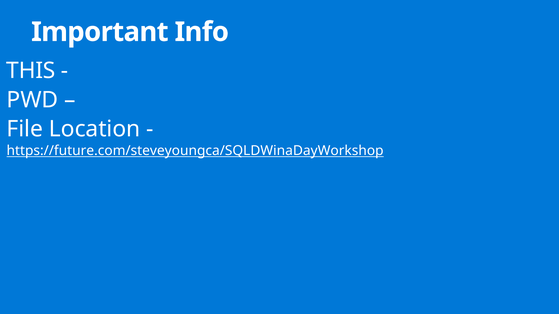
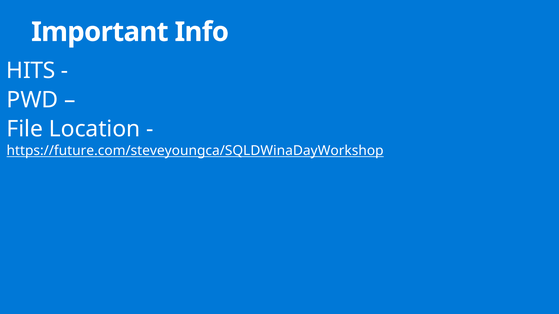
THIS: THIS -> HITS (31, 71)
